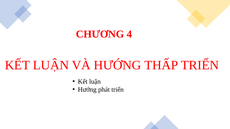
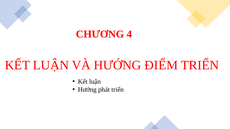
THẤP: THẤP -> ĐIỂM (161, 65)
